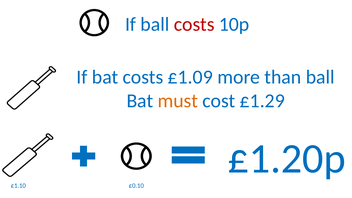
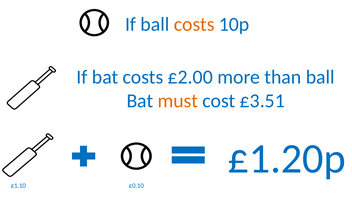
costs colour: red -> orange (194, 24)
£1.09: £1.09 -> £2.00 (190, 77)
£1.29: £1.29 -> £3.51 (262, 101)
